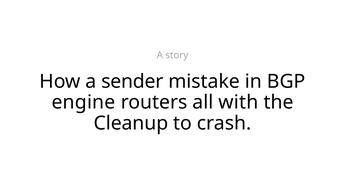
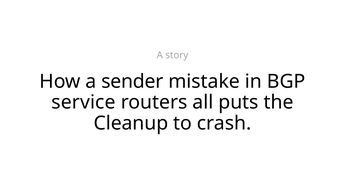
engine: engine -> service (84, 102)
with: with -> puts (238, 102)
